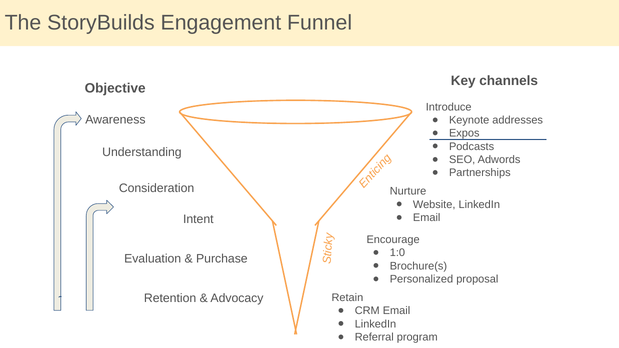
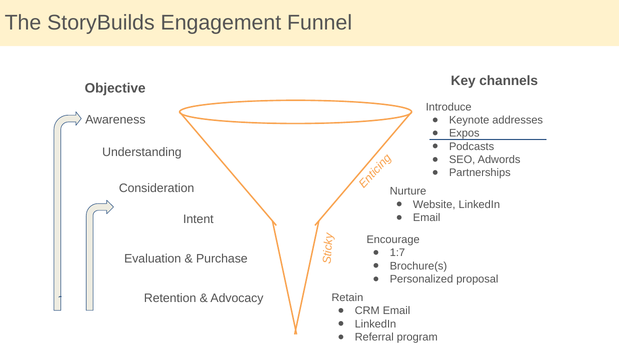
1:0: 1:0 -> 1:7 (397, 253)
